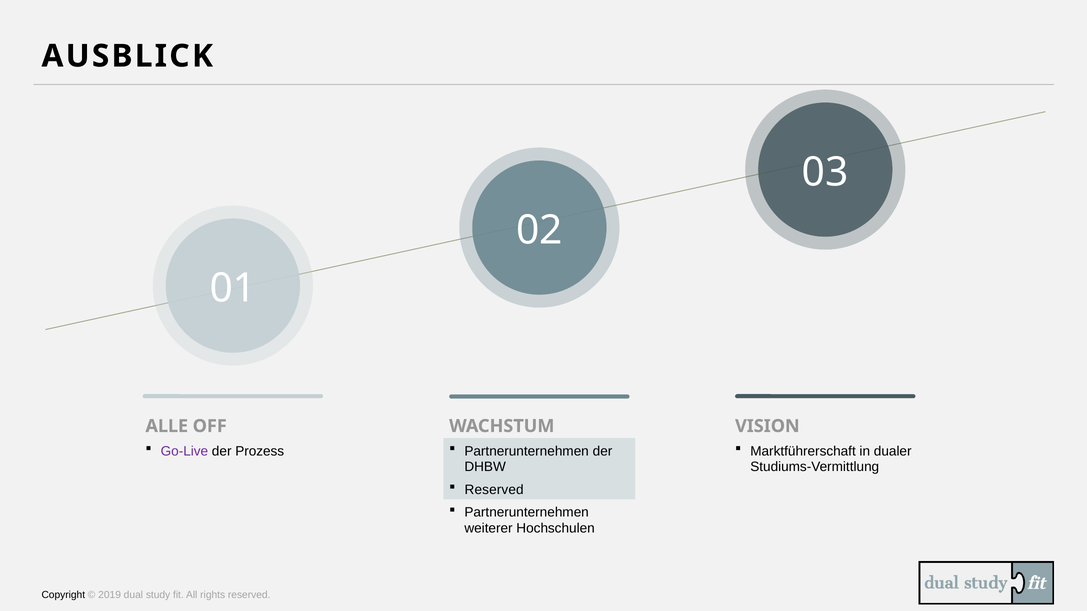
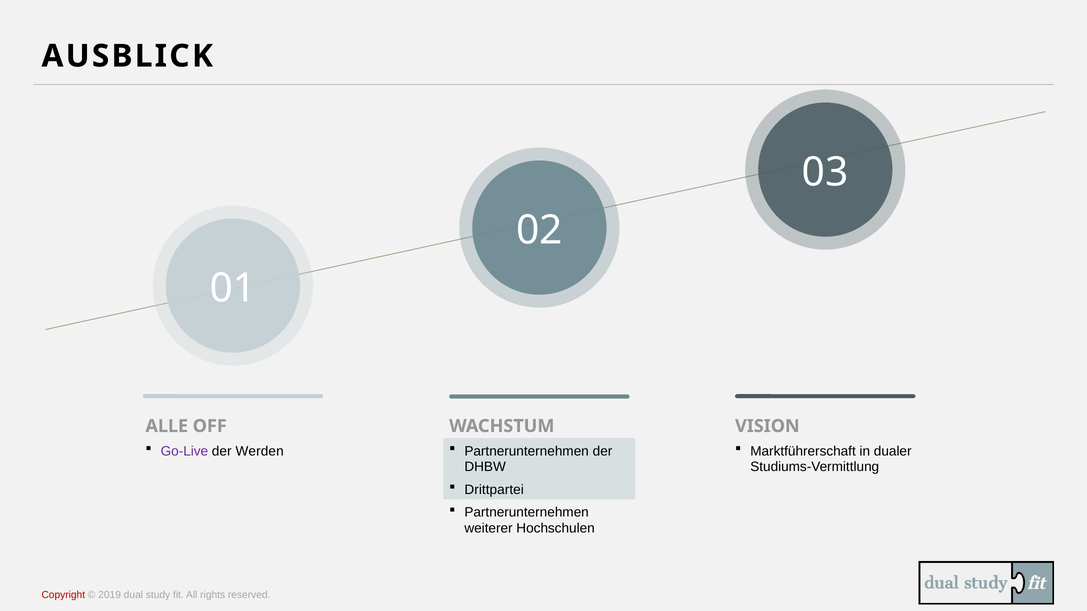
Prozess: Prozess -> Werden (260, 451)
Reserved: Reserved -> Drittpartei (494, 490)
Copyright colour: black -> red (63, 595)
